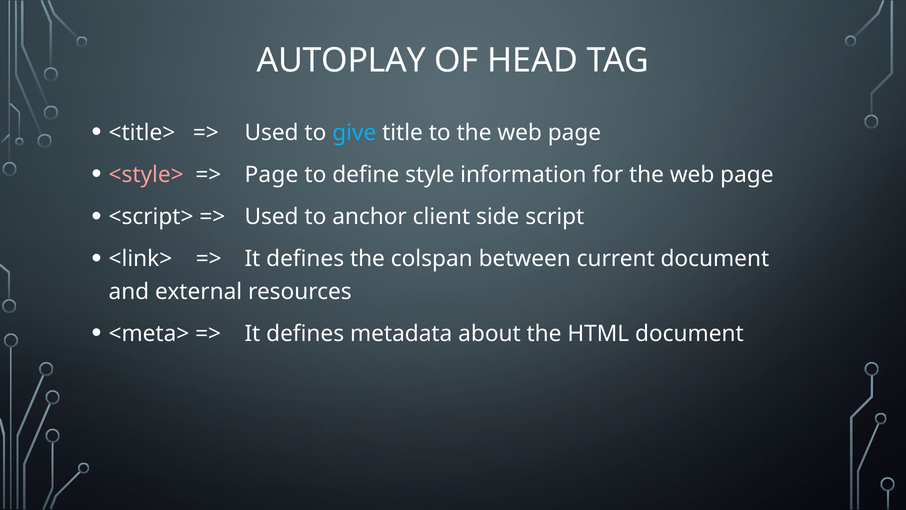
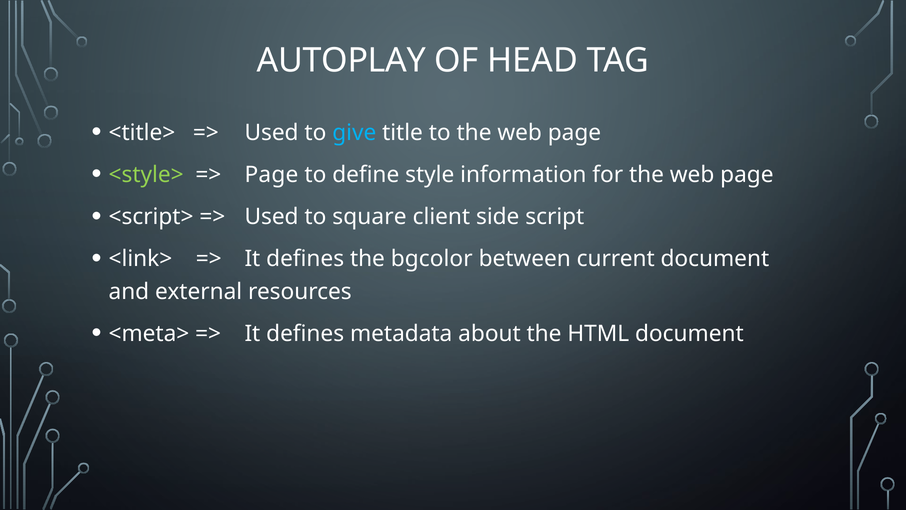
<style> colour: pink -> light green (146, 175)
anchor: anchor -> square (369, 217)
colspan: colspan -> bgcolor (432, 259)
